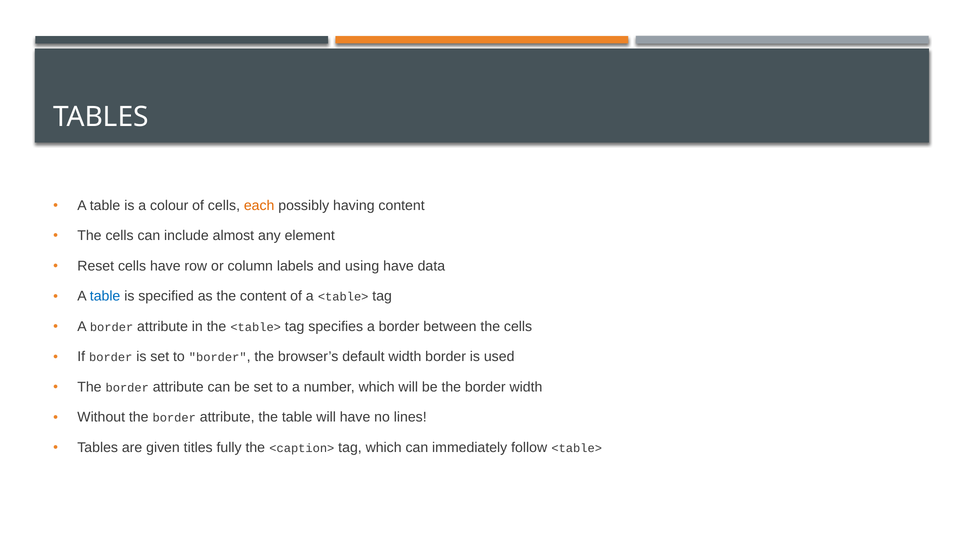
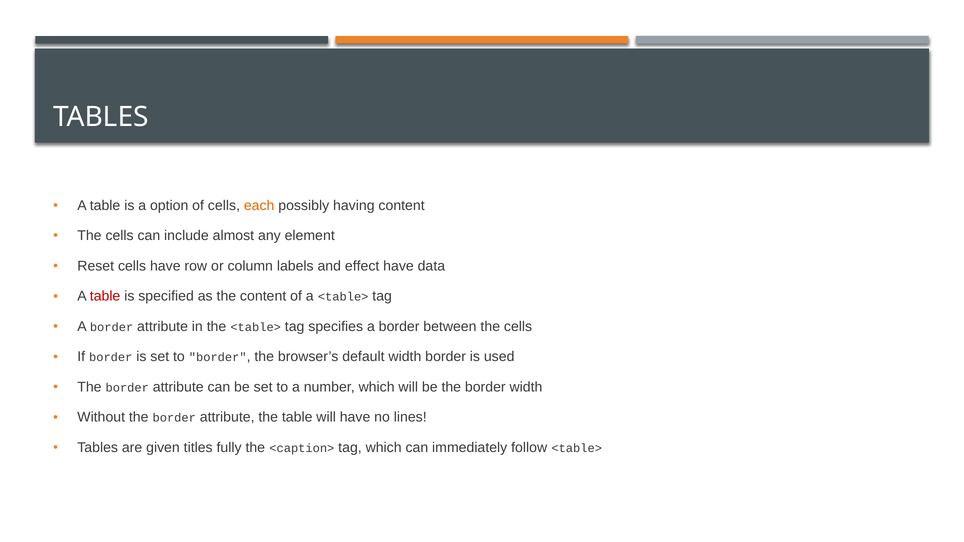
colour: colour -> option (169, 205)
using: using -> effect (362, 266)
table colour: blue -> red (105, 296)
